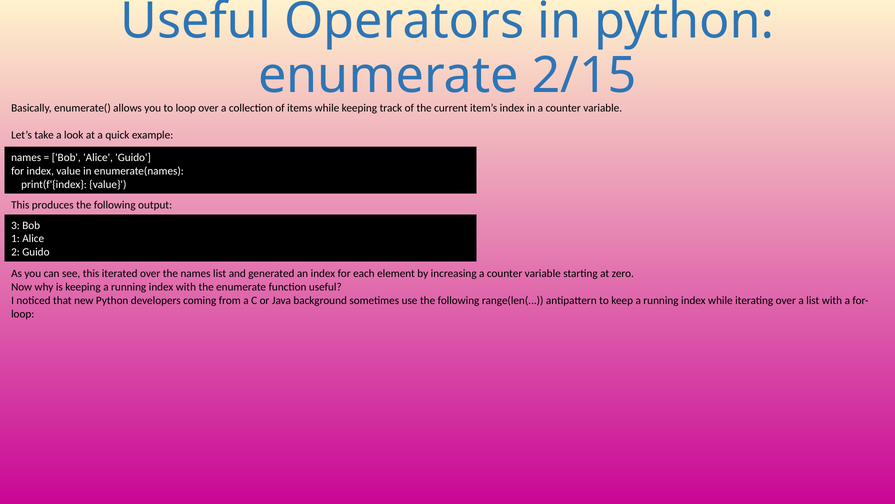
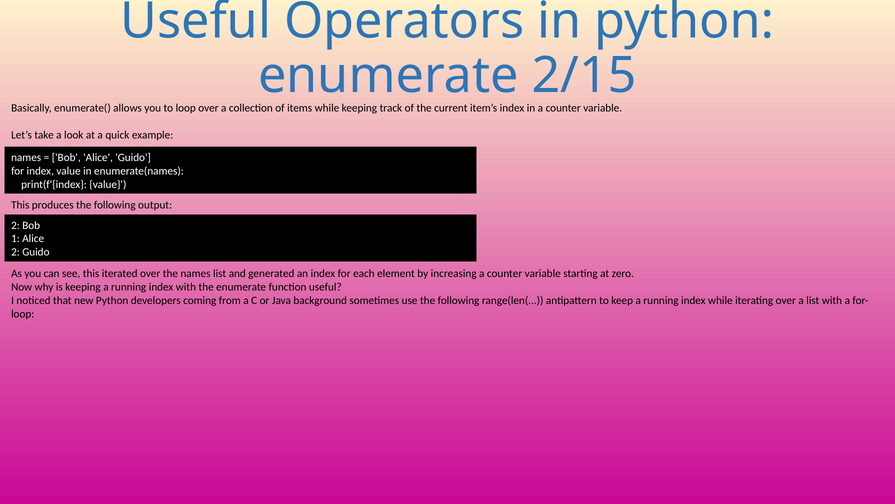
3: 3 -> 2 (15, 225)
